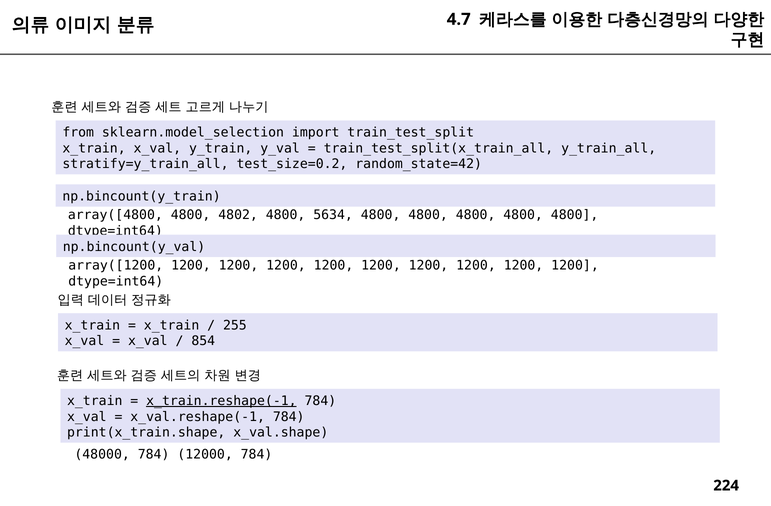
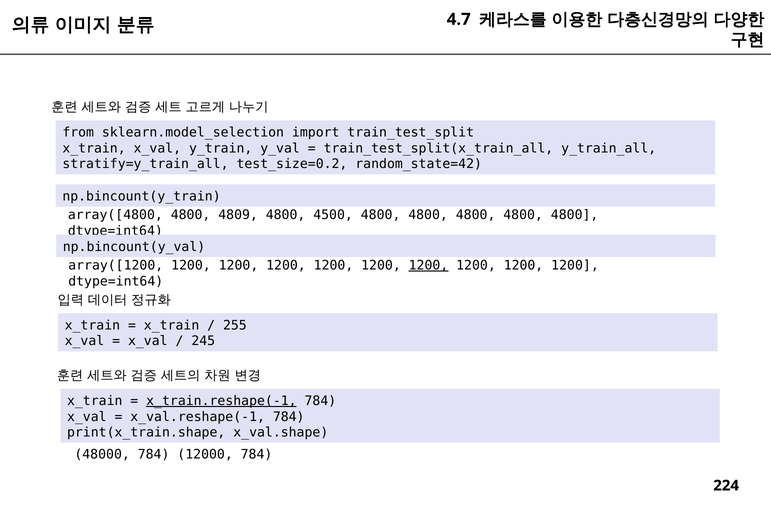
4802: 4802 -> 4809 (238, 215)
5634: 5634 -> 4500 (333, 215)
1200 underline: none -> present (428, 266)
854: 854 -> 245 (203, 341)
